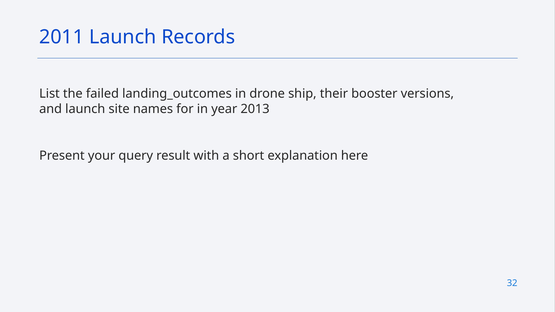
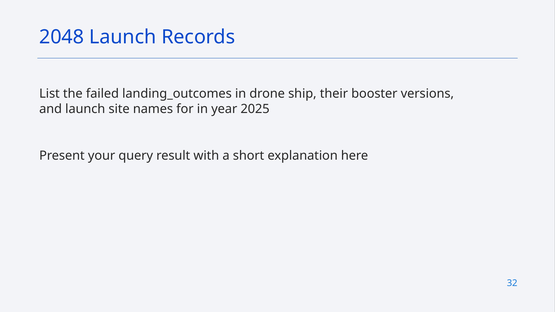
2011: 2011 -> 2048 (62, 37)
2013: 2013 -> 2025 (255, 109)
